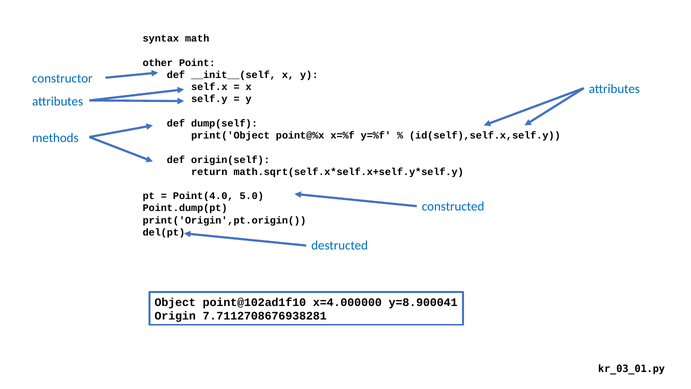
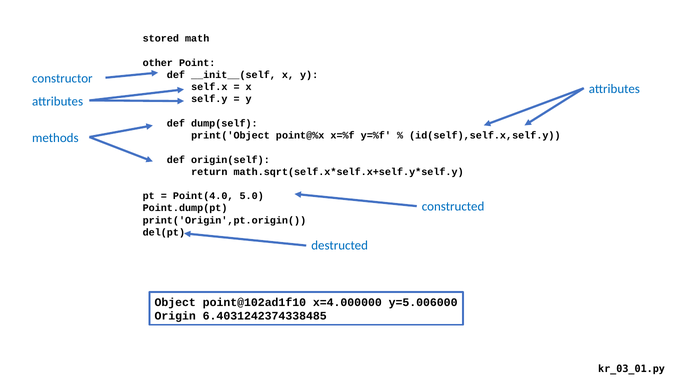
syntax: syntax -> stored (161, 39)
y=8.900041: y=8.900041 -> y=5.006000 (423, 302)
7.7112708676938281: 7.7112708676938281 -> 6.4031242374338485 (265, 316)
